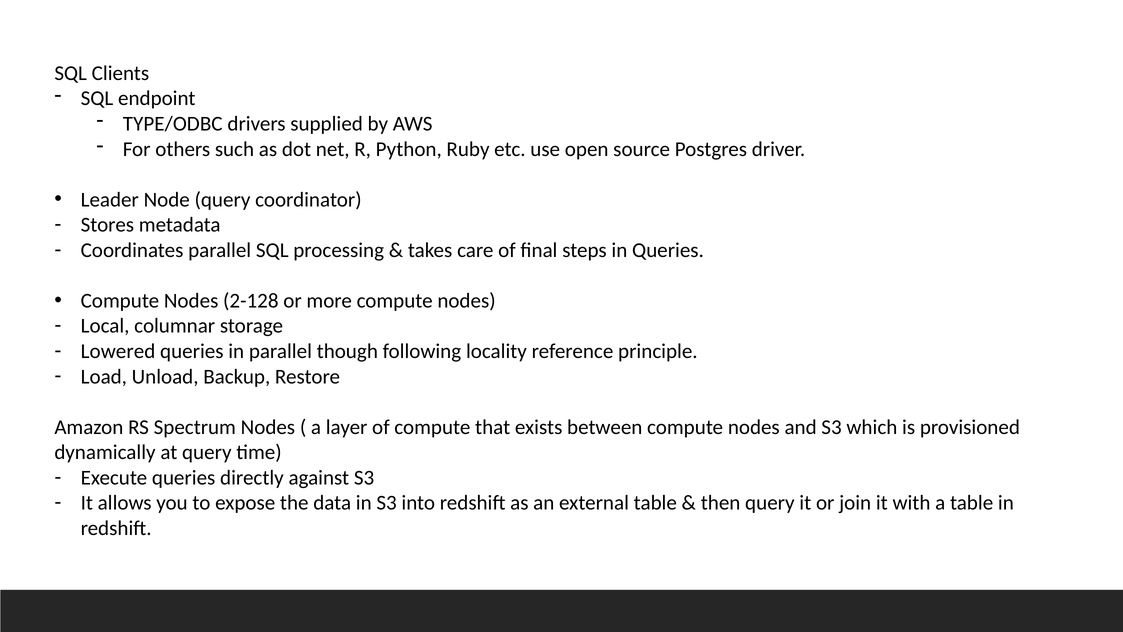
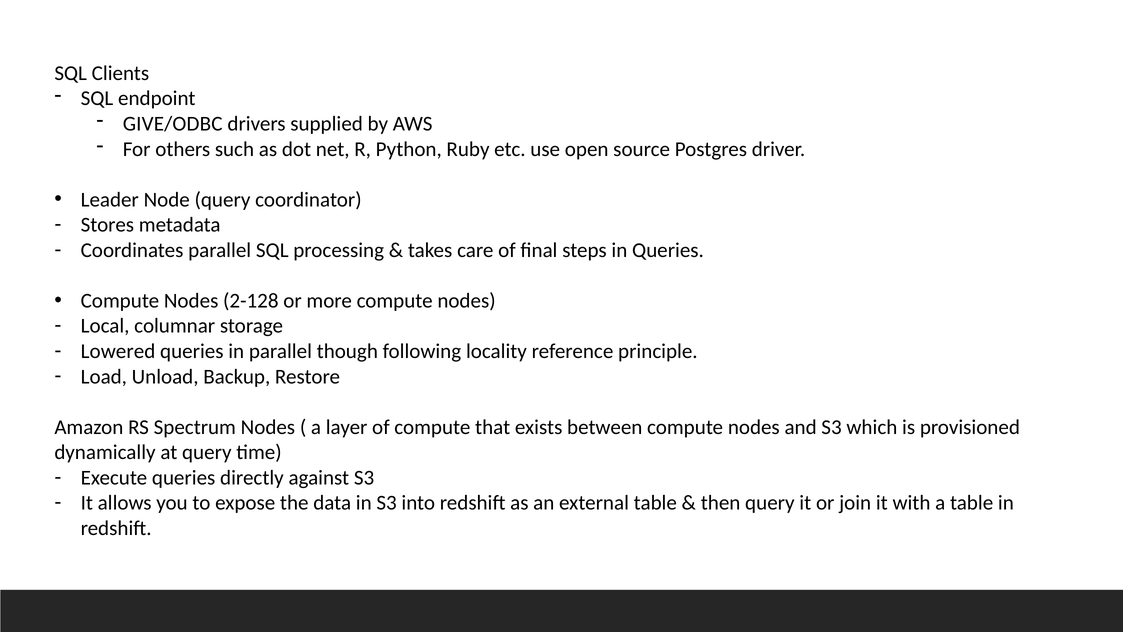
TYPE/ODBC: TYPE/ODBC -> GIVE/ODBC (173, 124)
